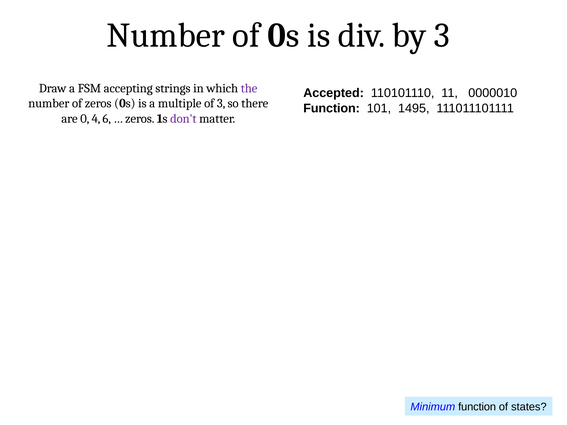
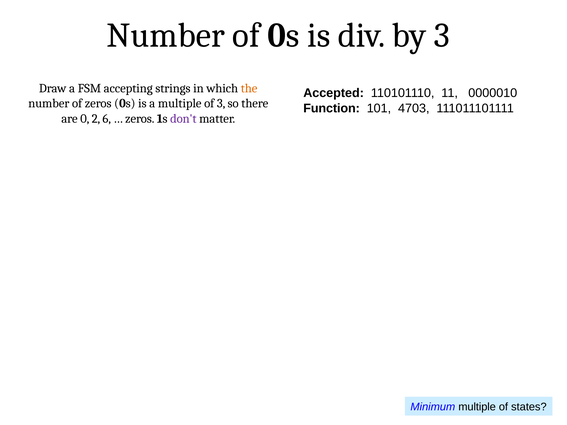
the colour: purple -> orange (249, 88)
1495: 1495 -> 4703 (414, 108)
4: 4 -> 2 (96, 119)
Minimum function: function -> multiple (477, 407)
